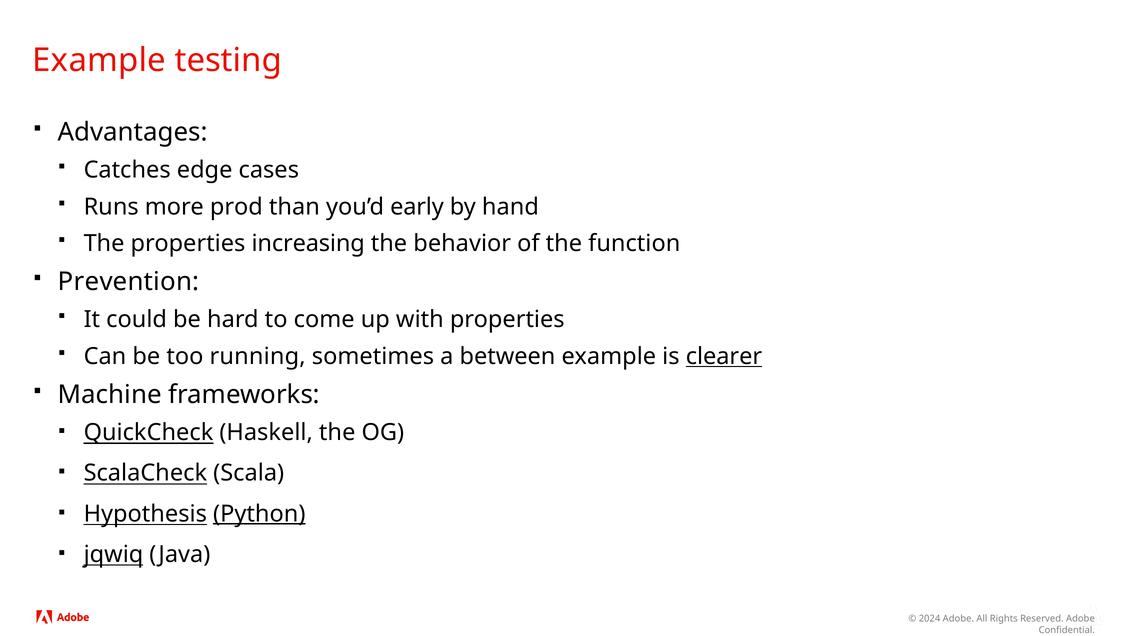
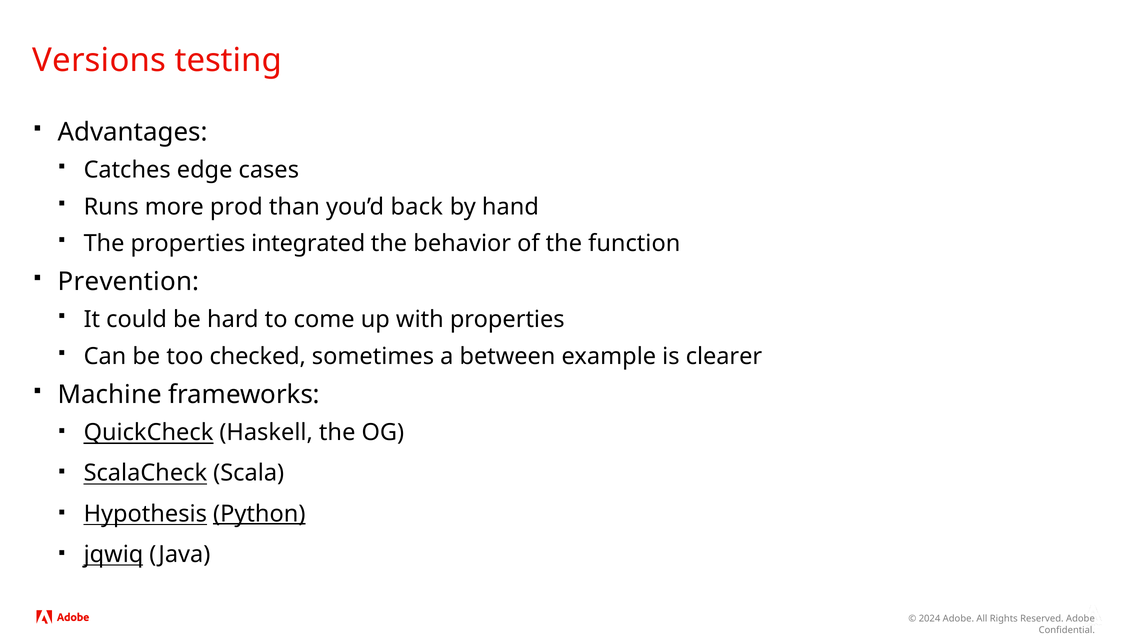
Example: Example -> Versions (99, 60)
early: early -> back (417, 207)
increasing: increasing -> integrated (308, 243)
running: running -> checked (258, 356)
clearer underline: present -> none (724, 356)
